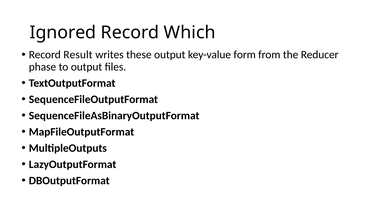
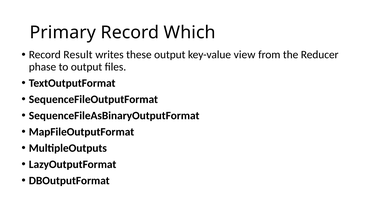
Ignored: Ignored -> Primary (63, 33)
form: form -> view (245, 55)
